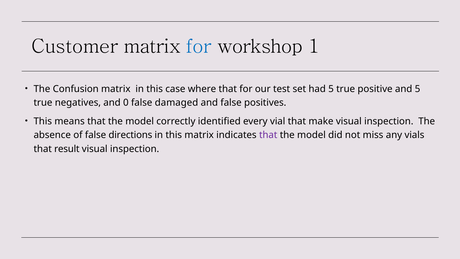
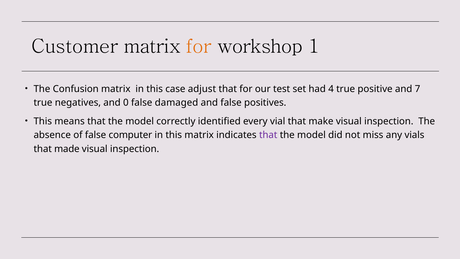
for colour: blue -> orange (199, 46)
where: where -> adjust (202, 89)
had 5: 5 -> 4 (331, 89)
and 5: 5 -> 7 (418, 89)
directions: directions -> computer (130, 135)
result: result -> made (67, 149)
